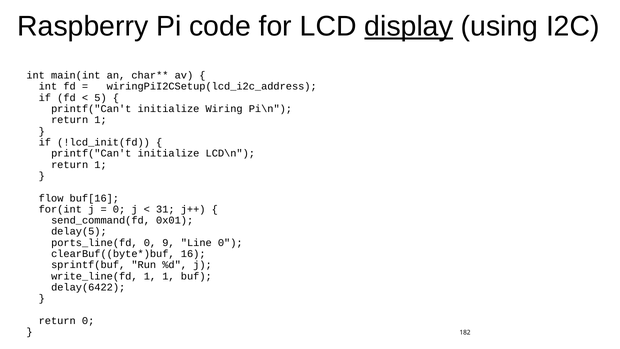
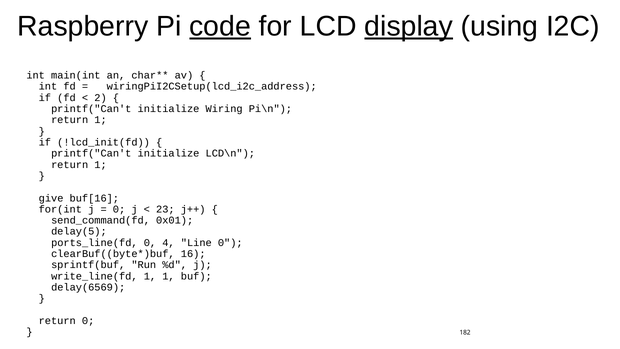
code underline: none -> present (220, 26)
5: 5 -> 2 (101, 98)
flow: flow -> give (51, 198)
31: 31 -> 23 (165, 209)
9: 9 -> 4 (168, 243)
delay(6422: delay(6422 -> delay(6569 (88, 287)
